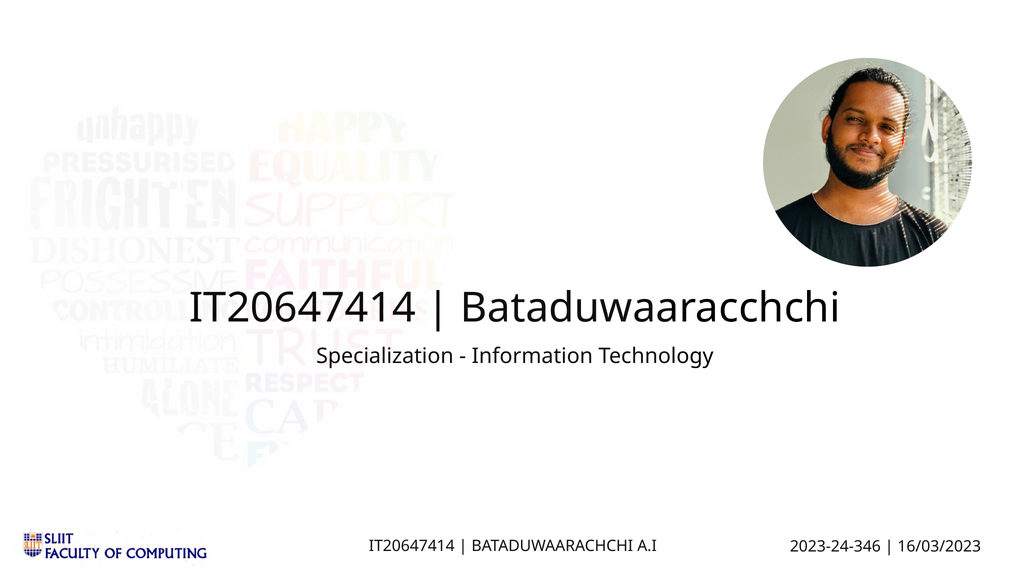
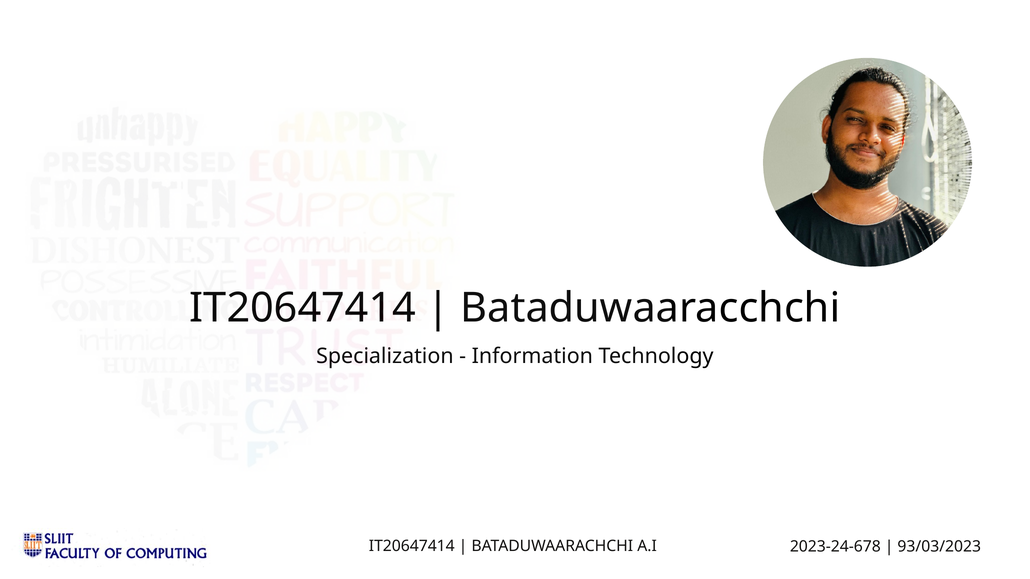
2023-24-346: 2023-24-346 -> 2023-24-678 (835, 547)
16/03/2023: 16/03/2023 -> 93/03/2023 (939, 547)
